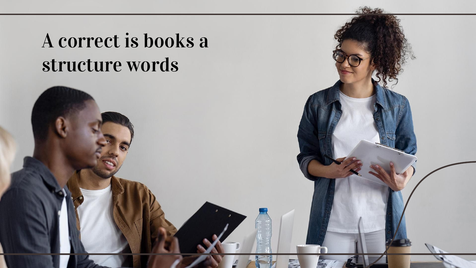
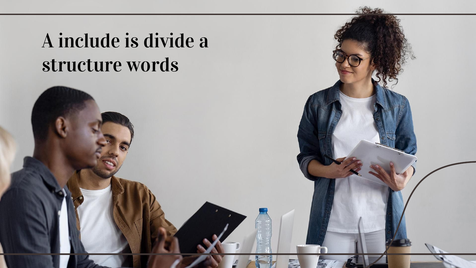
correct: correct -> include (89, 41)
books: books -> divide (169, 41)
